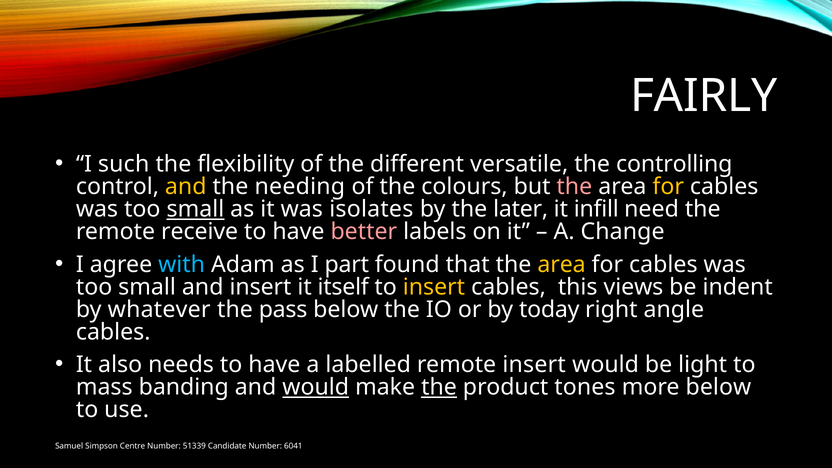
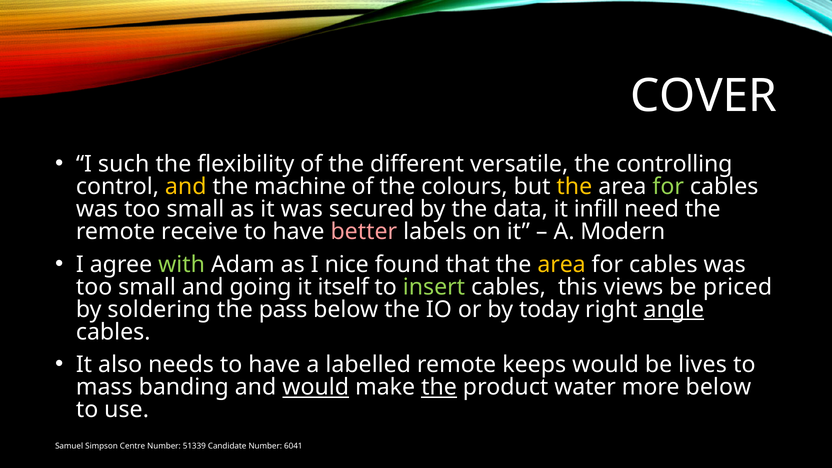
FAIRLY: FAIRLY -> COVER (704, 96)
needing: needing -> machine (300, 187)
the colour: pink -> yellow (574, 187)
for colour: yellow -> light green (668, 187)
small underline: present -> none (195, 209)
isolates: isolates -> secured (372, 209)
later: later -> data (521, 209)
Change: Change -> Modern (623, 232)
with colour: light blue -> light green (182, 265)
part: part -> nice (347, 265)
and insert: insert -> going (261, 287)
insert colour: yellow -> light green (434, 287)
indent: indent -> priced (738, 287)
whatever: whatever -> soldering (159, 309)
angle underline: none -> present (674, 309)
remote insert: insert -> keeps (534, 365)
light: light -> lives (703, 365)
tones: tones -> water (585, 387)
